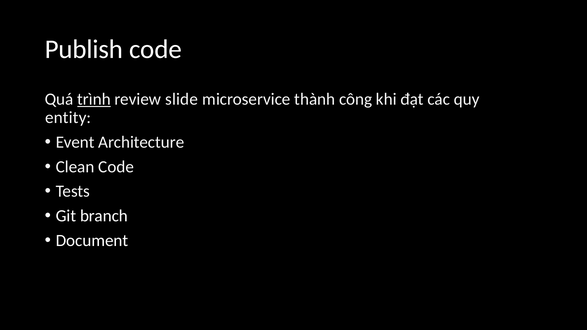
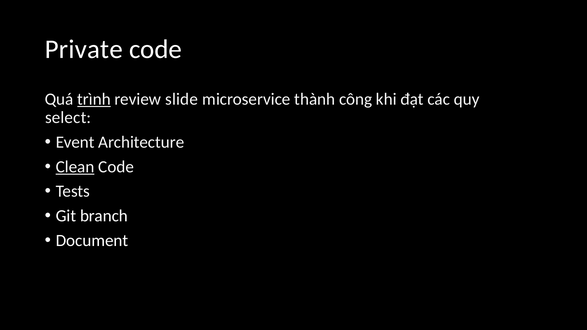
Publish: Publish -> Private (84, 49)
entity: entity -> select (68, 118)
Clean underline: none -> present (75, 167)
